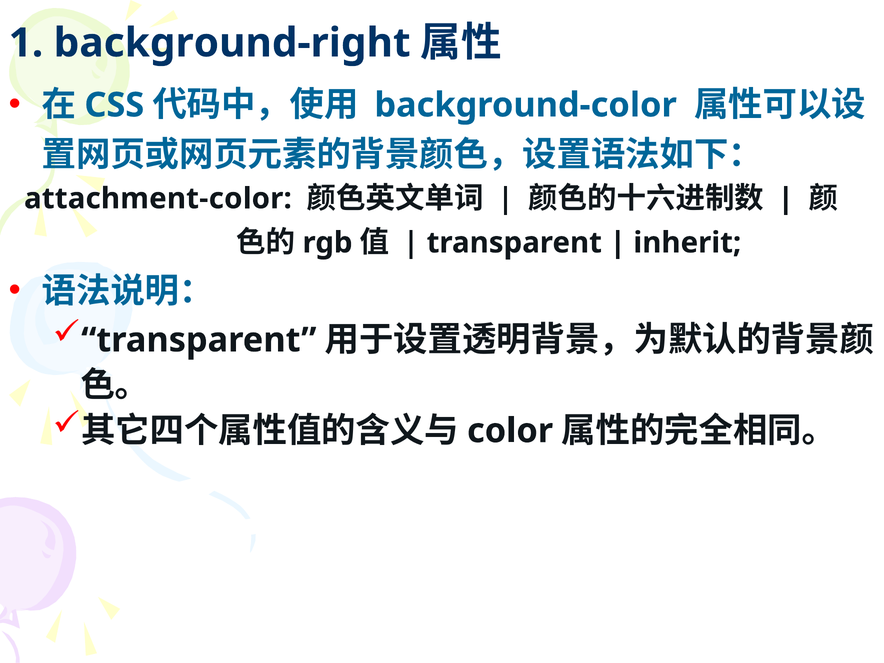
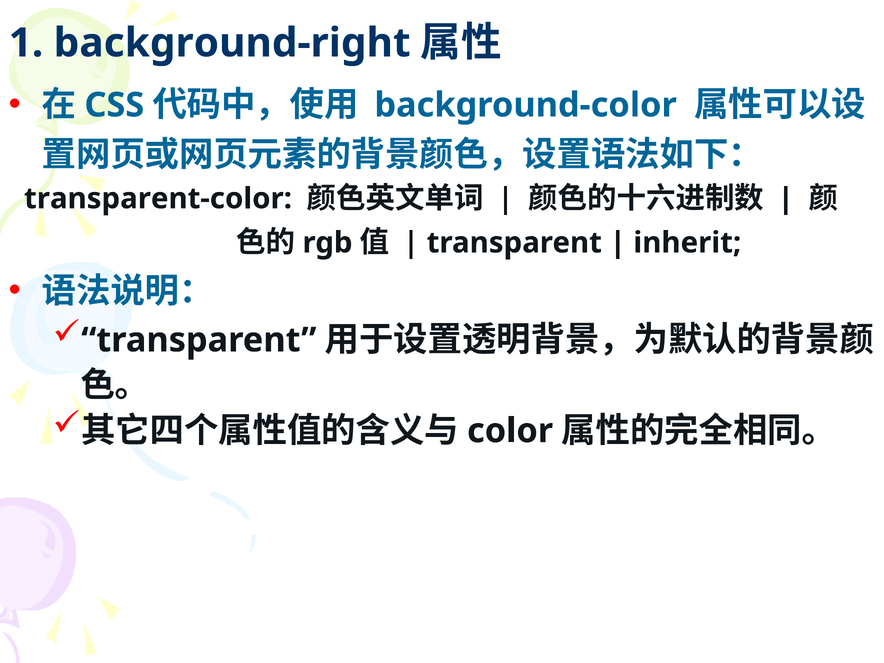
attachment-color: attachment-color -> transparent-color (158, 199)
